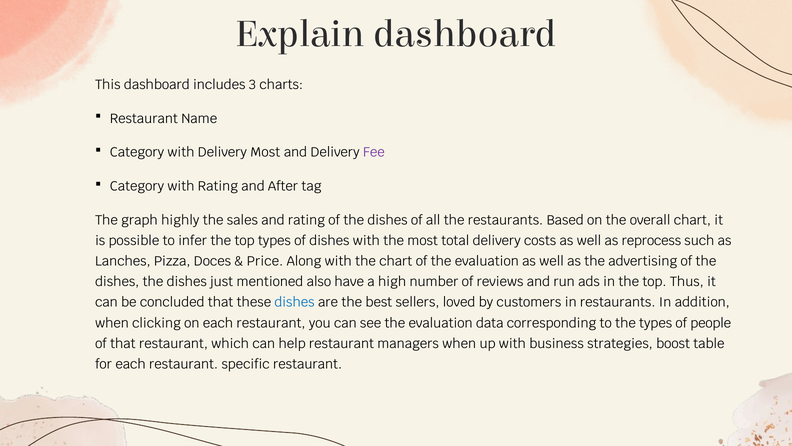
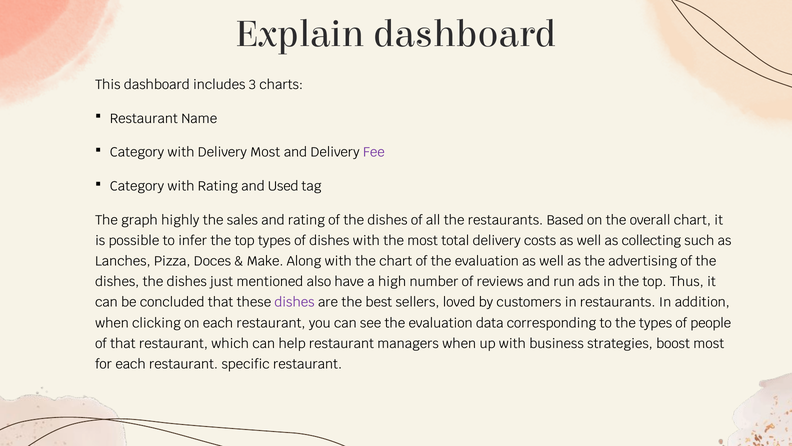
After: After -> Used (283, 186)
reprocess: reprocess -> collecting (651, 241)
Price: Price -> Make (265, 261)
dishes colour: blue -> purple (295, 302)
boost table: table -> most (709, 343)
